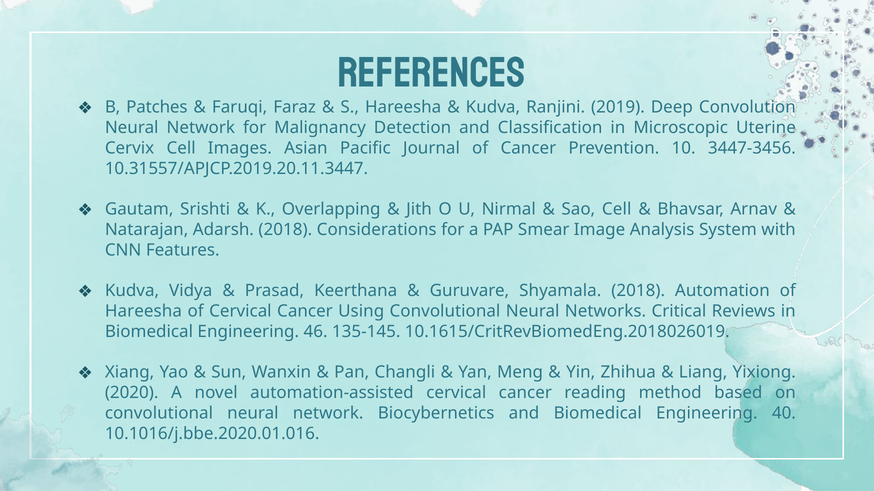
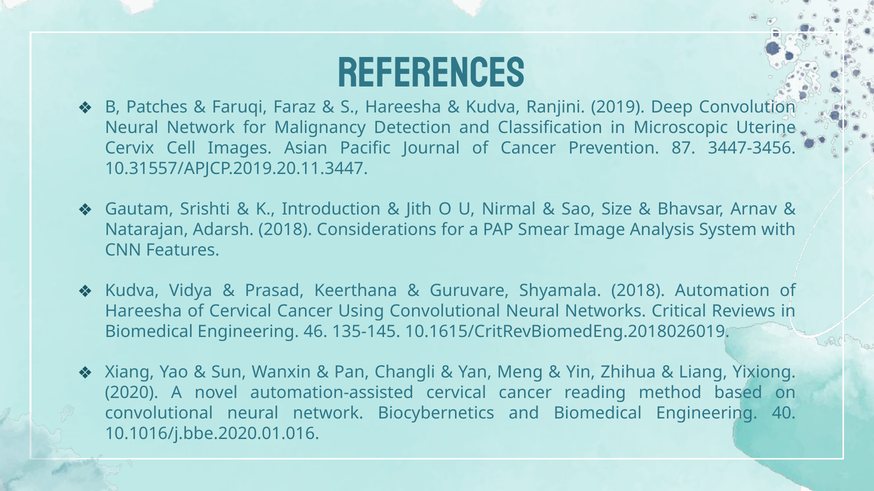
10: 10 -> 87 (684, 148)
Overlapping: Overlapping -> Introduction (331, 210)
Sao Cell: Cell -> Size (617, 210)
